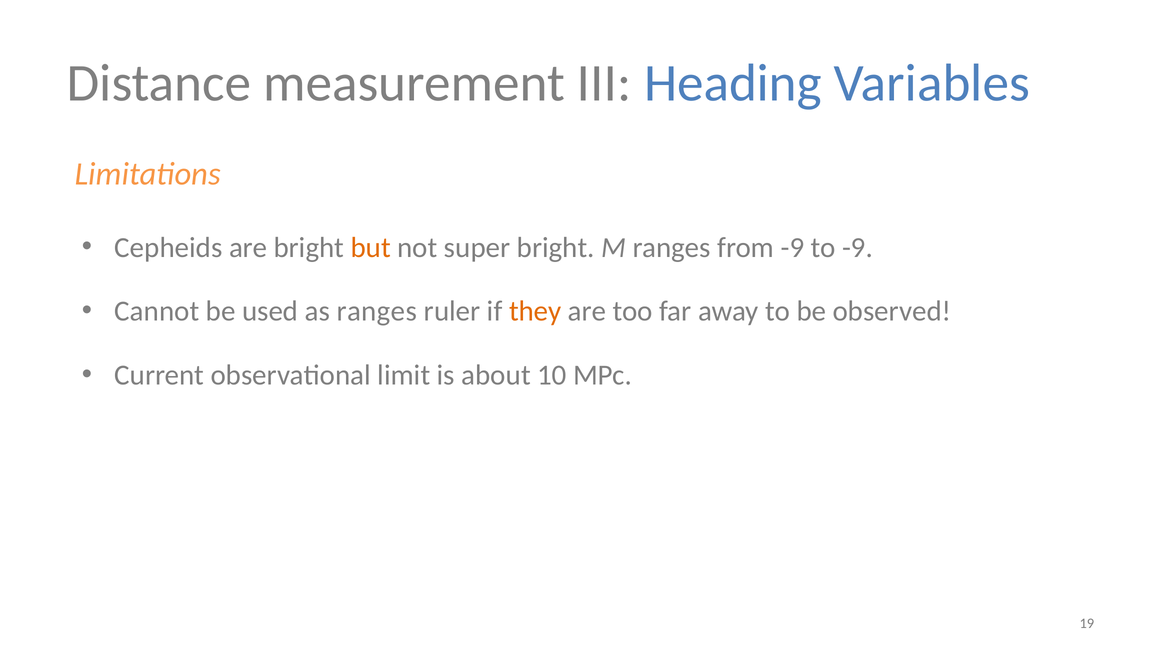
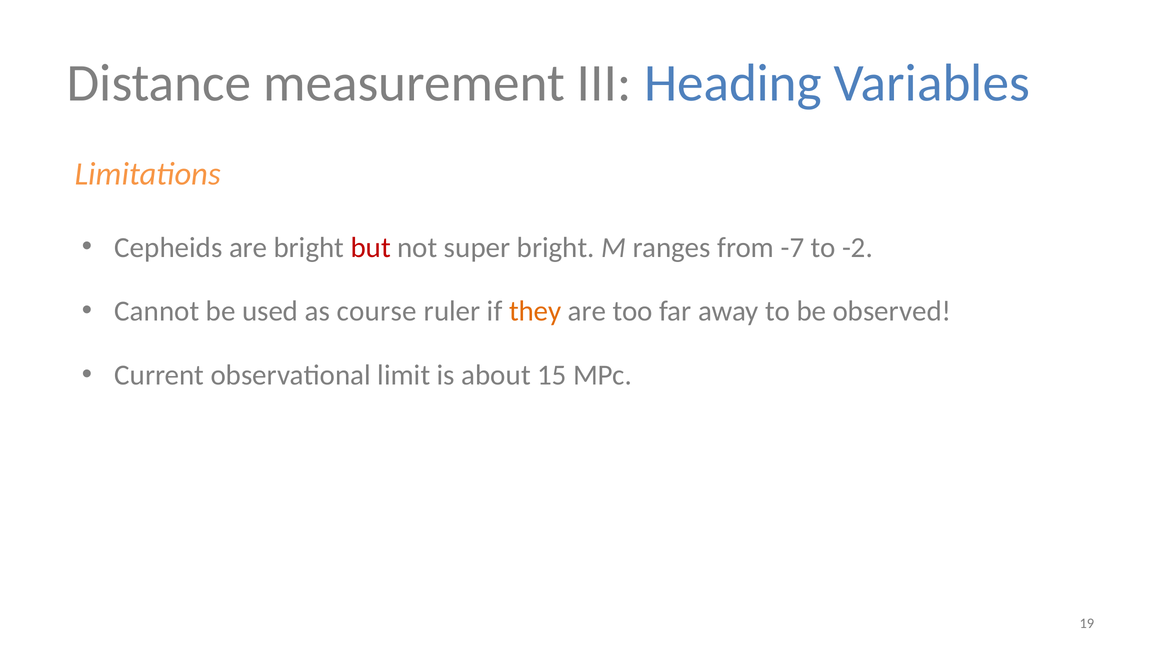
but colour: orange -> red (371, 247)
from -9: -9 -> -7 (792, 247)
to -9: -9 -> -2 (857, 247)
as ranges: ranges -> course (377, 311)
10: 10 -> 15 (552, 375)
